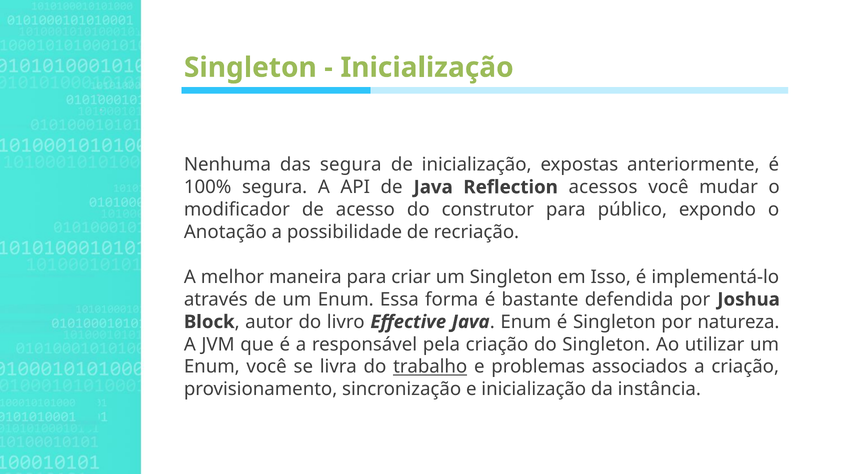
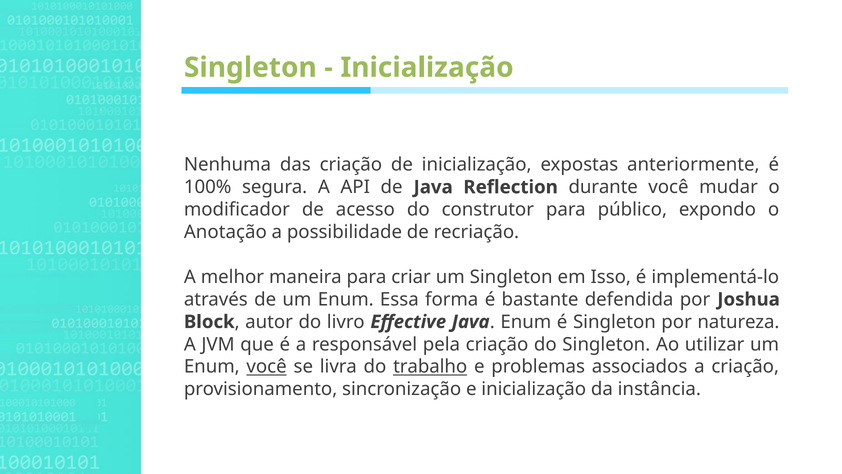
das segura: segura -> criação (351, 165)
acessos: acessos -> durante (603, 187)
você underline: none -> present (267, 367)
